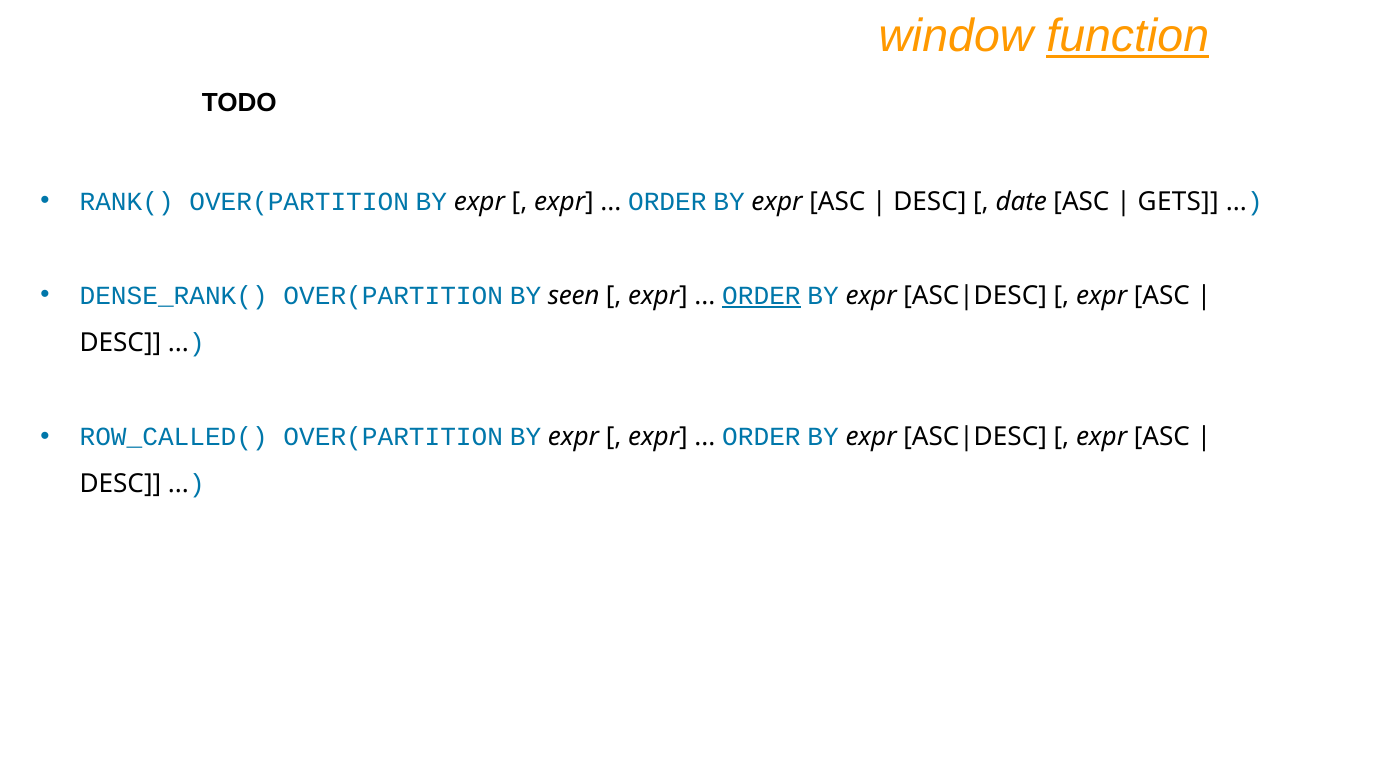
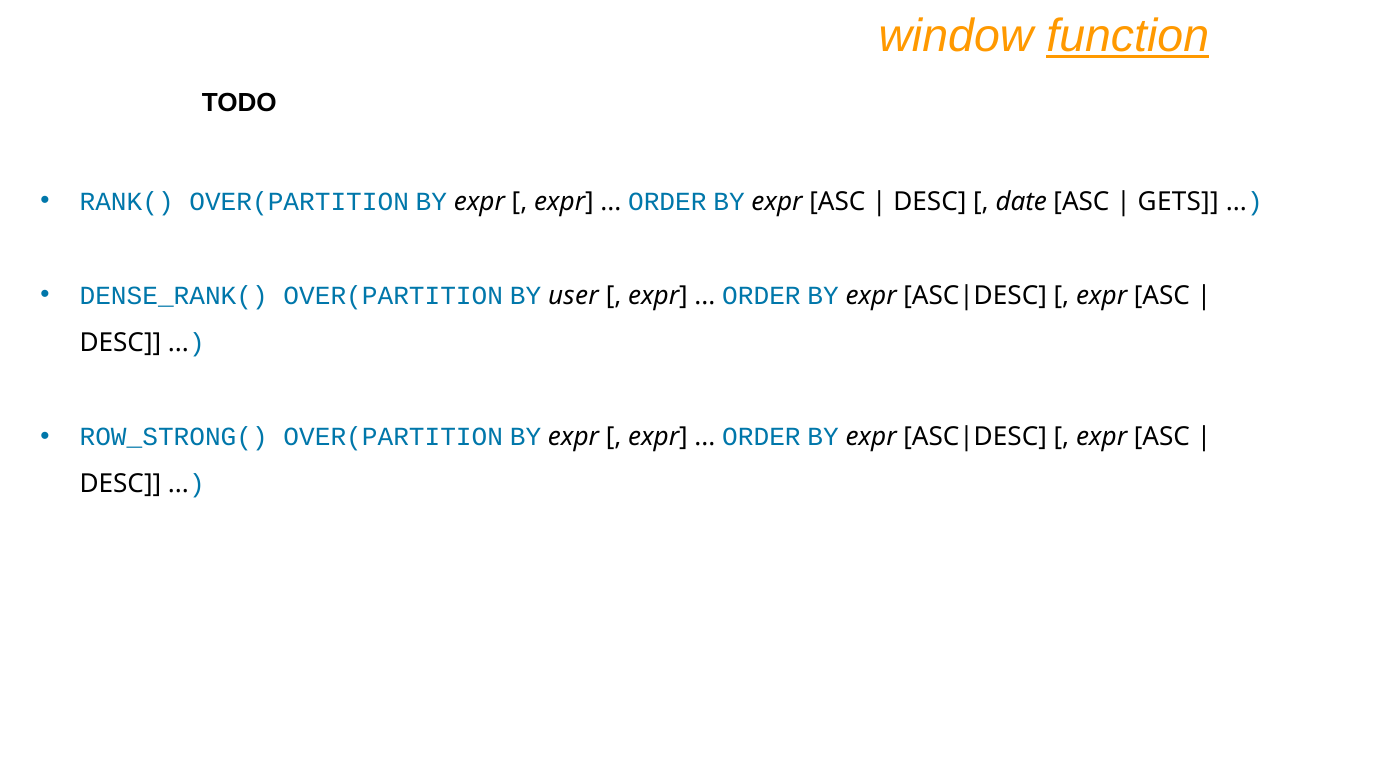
seen: seen -> user (573, 296)
ORDER underline: present -> none (761, 296)
ROW_CALLED(: ROW_CALLED( -> ROW_STRONG( (174, 437)
